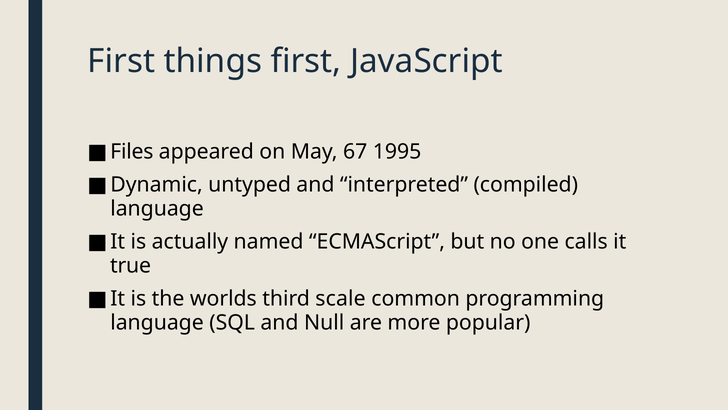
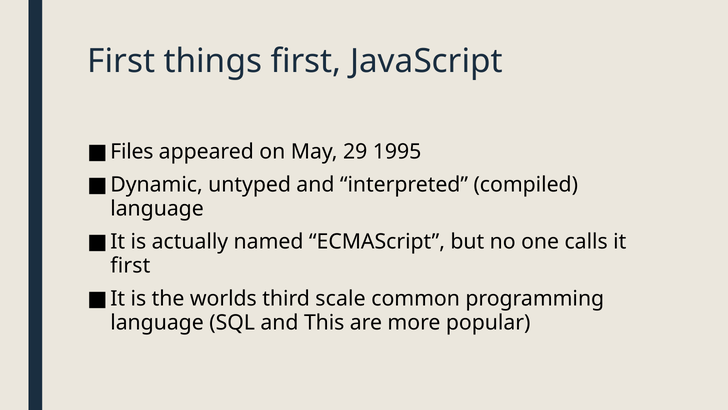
67: 67 -> 29 (355, 151)
true: true -> first (130, 265)
Null: Null -> This (324, 322)
